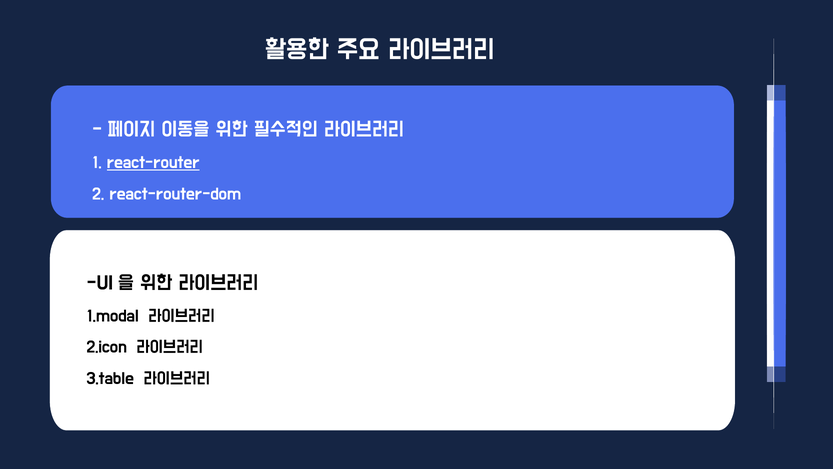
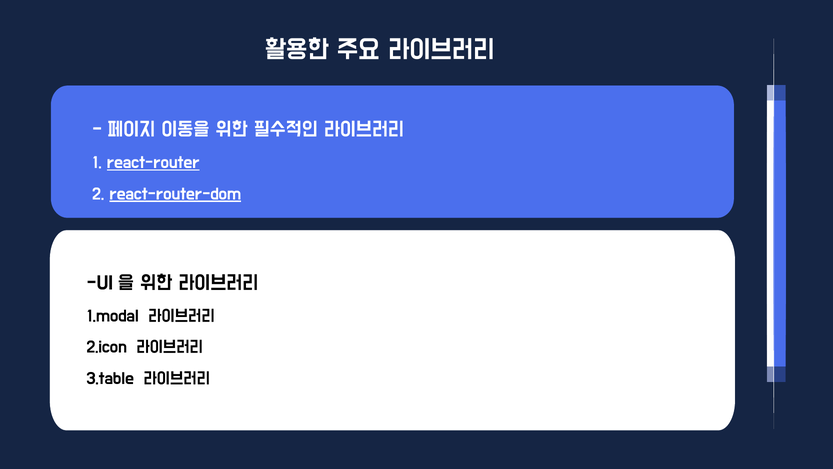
react-router-dom underline: none -> present (175, 194)
